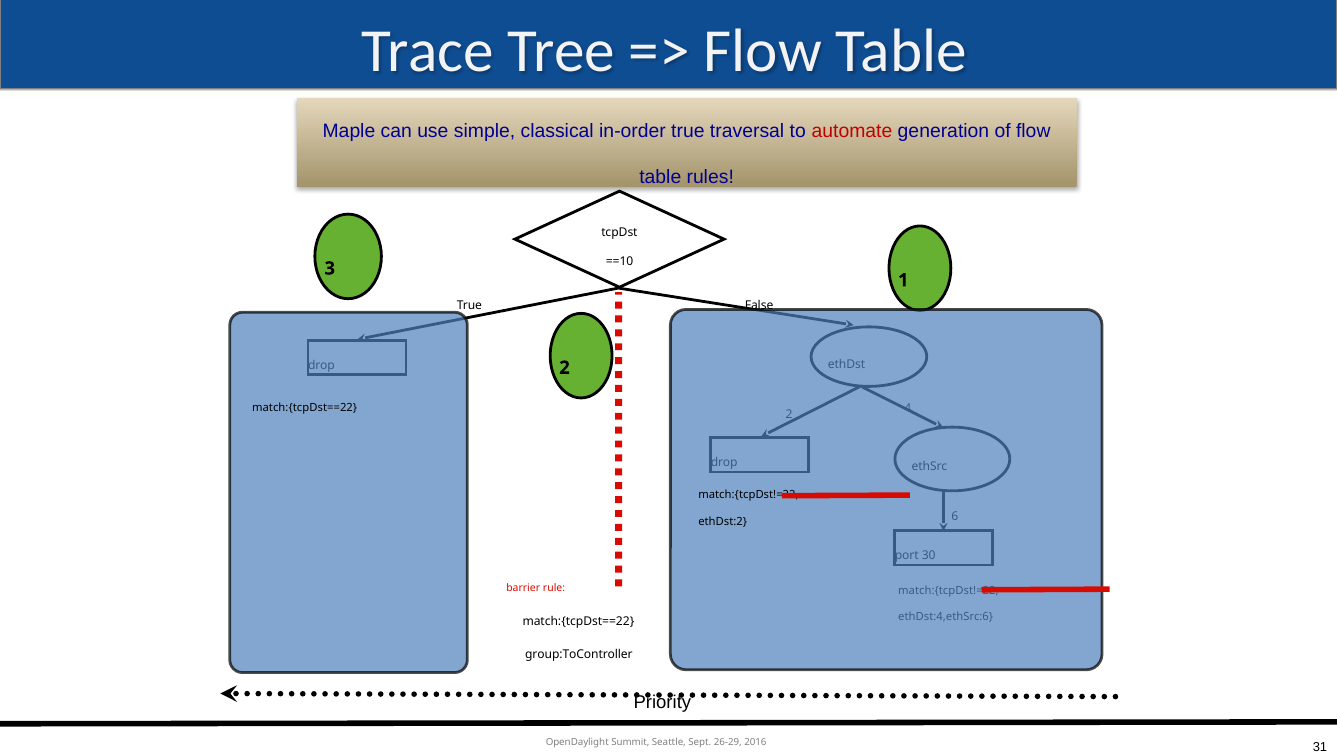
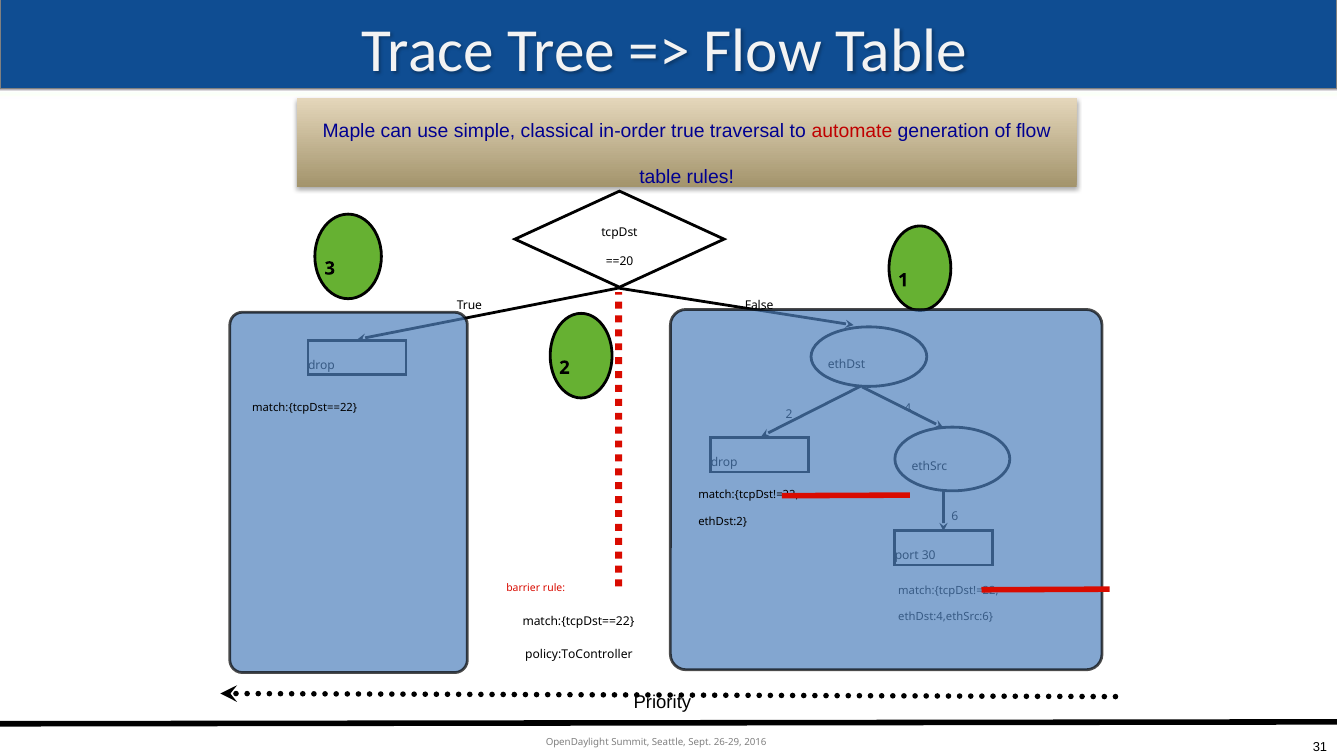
==10: ==10 -> ==20 (620, 261)
group:ToController: group:ToController -> policy:ToController (579, 655)
